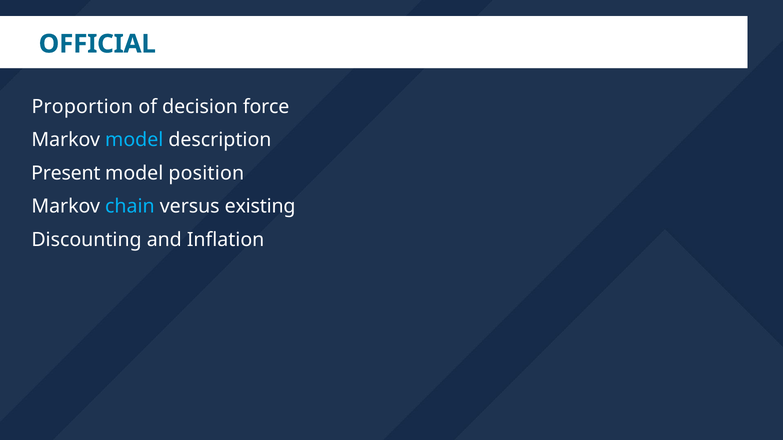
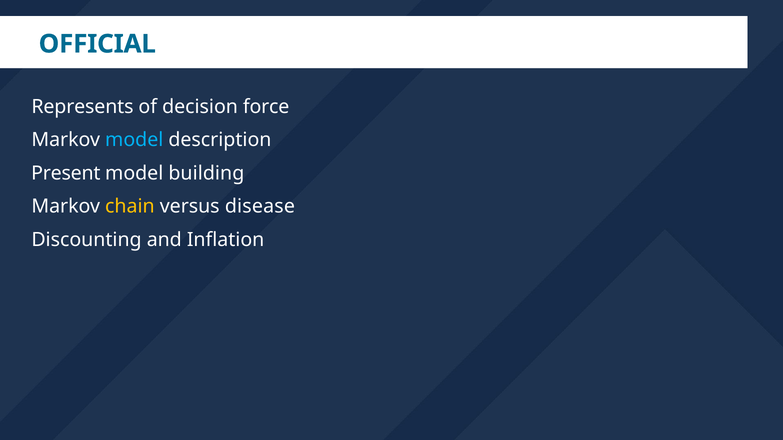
Proportion: Proportion -> Represents (82, 107)
position: position -> building (206, 173)
chain colour: light blue -> yellow (130, 207)
existing: existing -> disease (260, 207)
